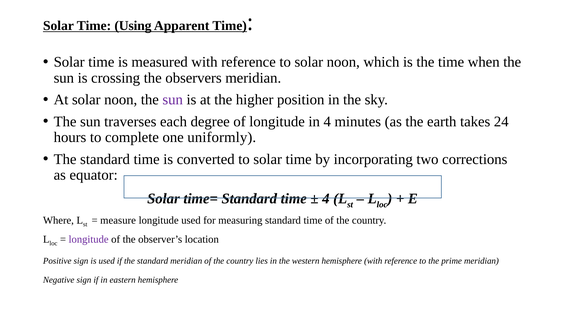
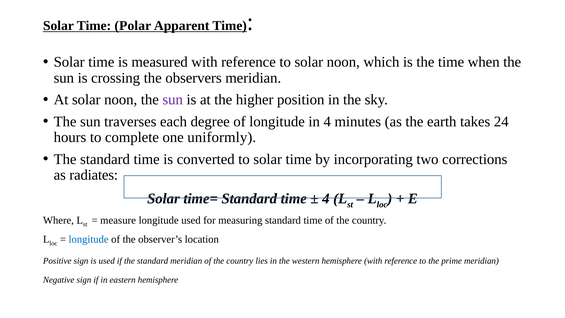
Using: Using -> Polar (133, 26)
equator: equator -> radiates (94, 175)
longitude colour: purple -> blue (89, 239)
